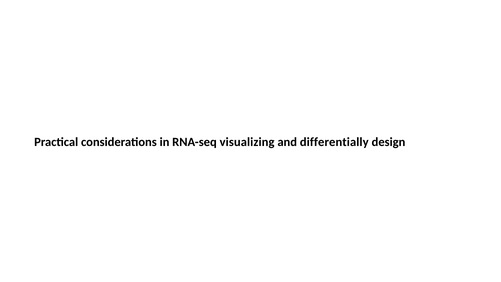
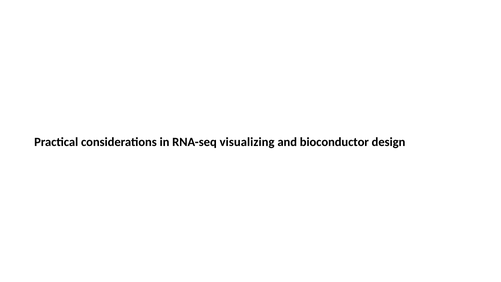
differentially: differentially -> bioconductor (334, 142)
